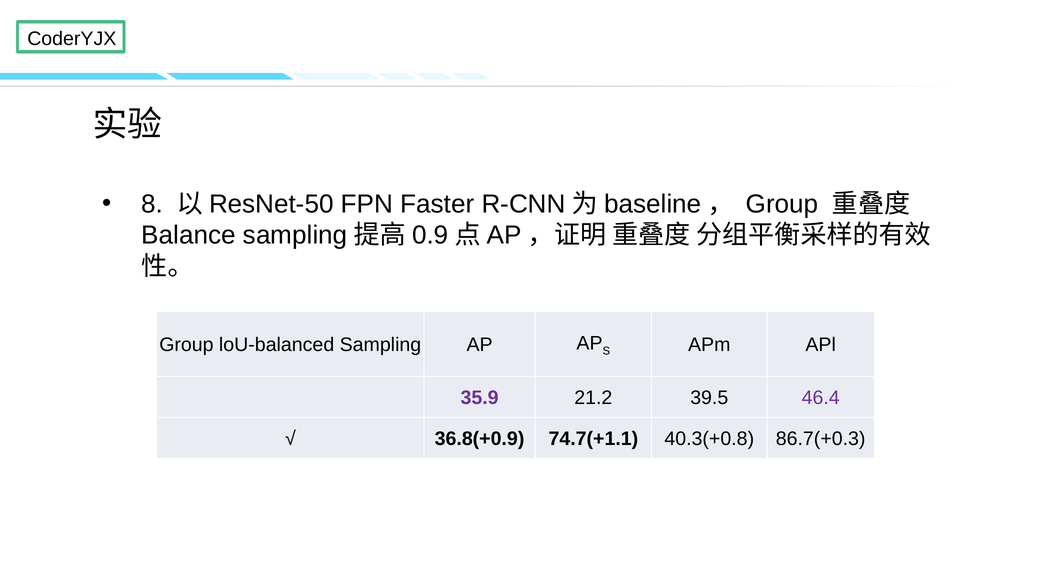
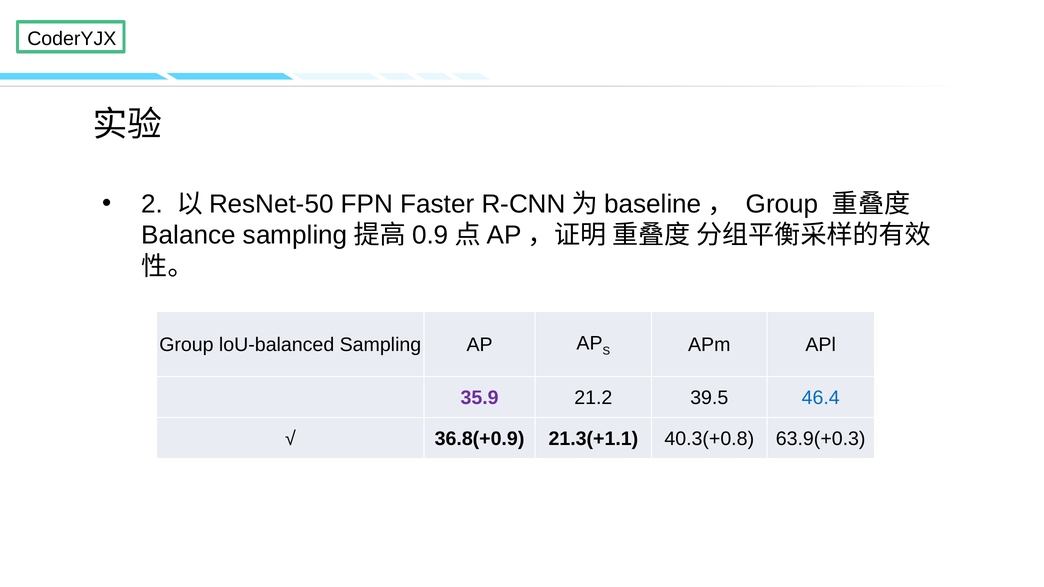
8: 8 -> 2 (152, 204)
46.4 colour: purple -> blue (821, 398)
74.7(+1.1: 74.7(+1.1 -> 21.3(+1.1 (593, 439)
86.7(+0.3: 86.7(+0.3 -> 63.9(+0.3 (821, 439)
